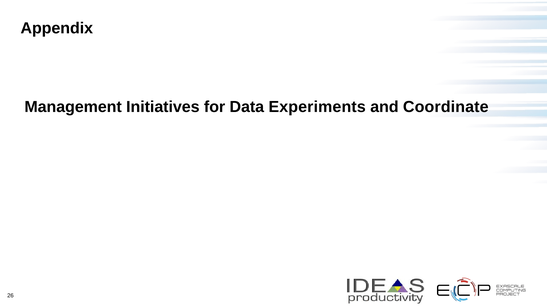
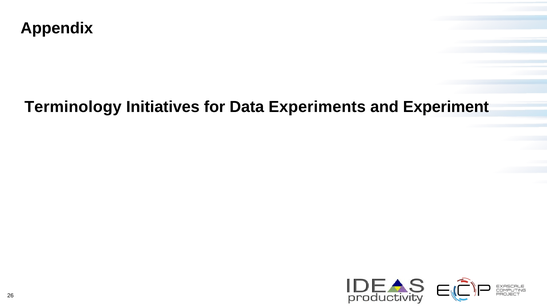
Management: Management -> Terminology (73, 107)
Coordinate: Coordinate -> Experiment (446, 107)
